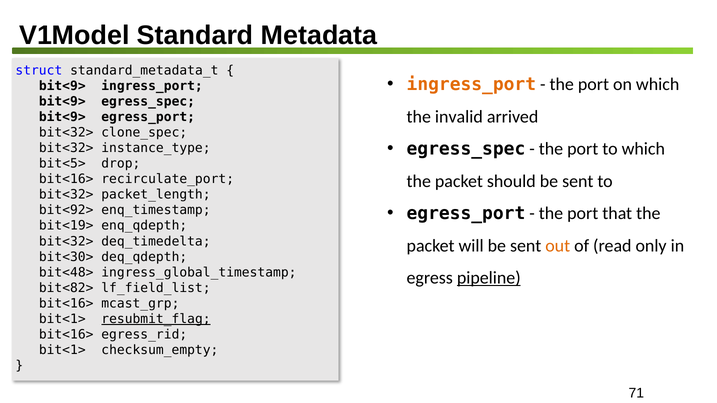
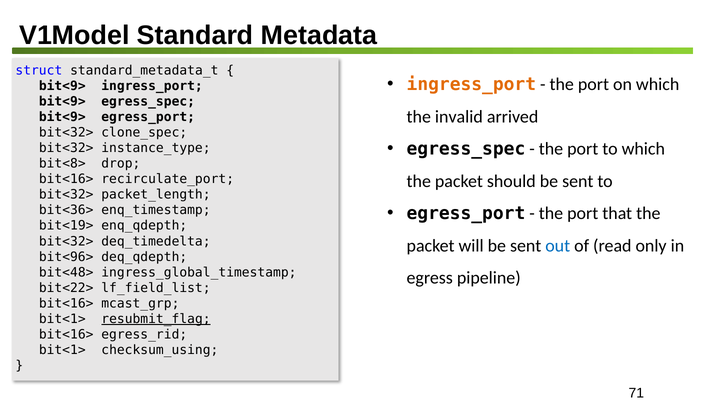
bit<5>: bit<5> -> bit<8> (62, 164)
bit<92>: bit<92> -> bit<36> (66, 210)
out colour: orange -> blue (558, 246)
bit<30>: bit<30> -> bit<96> (66, 257)
pipeline underline: present -> none (489, 278)
bit<82>: bit<82> -> bit<22> (66, 288)
checksum_empty: checksum_empty -> checksum_using (160, 350)
